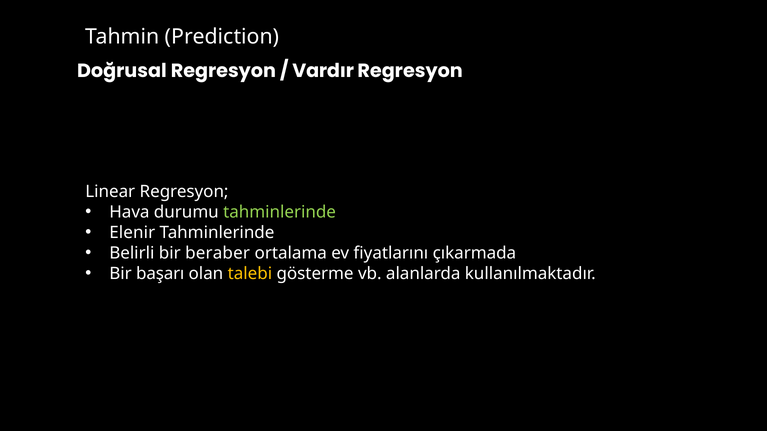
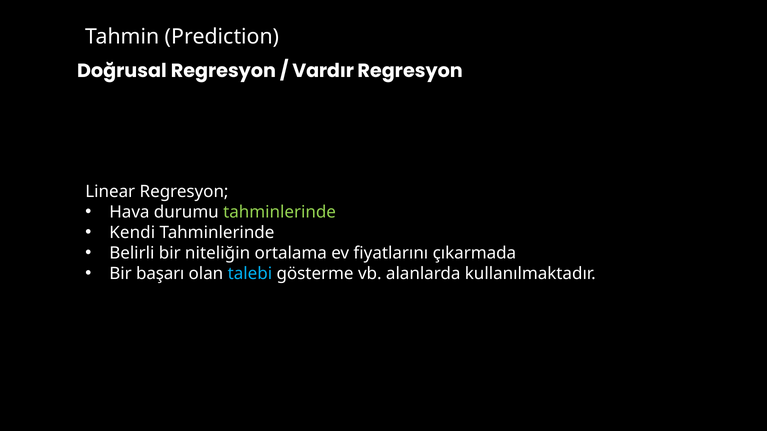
Elenir: Elenir -> Kendi (132, 233)
beraber: beraber -> niteliğin (218, 253)
talebi colour: yellow -> light blue (250, 274)
